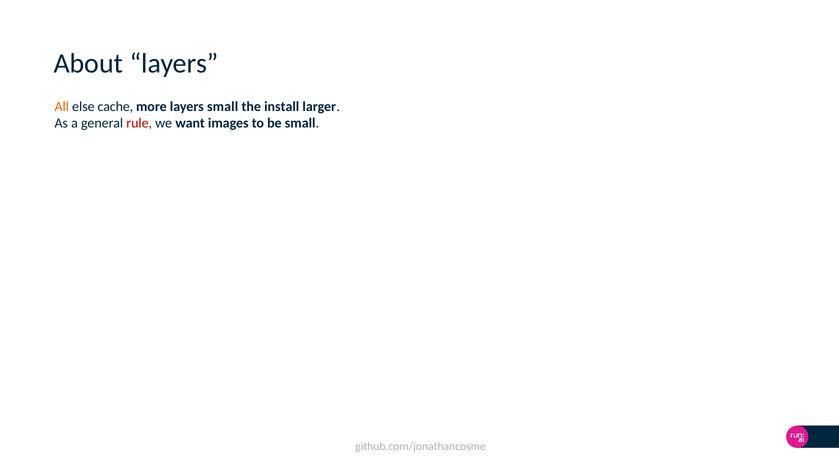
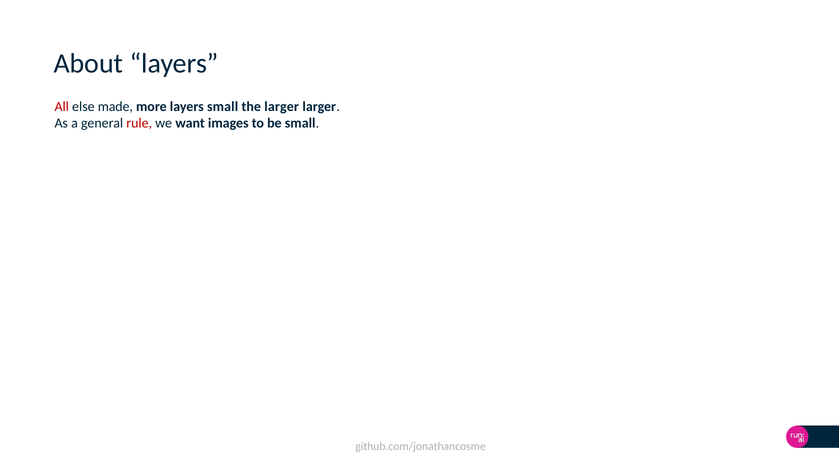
All colour: orange -> red (62, 106)
cache: cache -> made (115, 106)
the install: install -> larger (282, 106)
